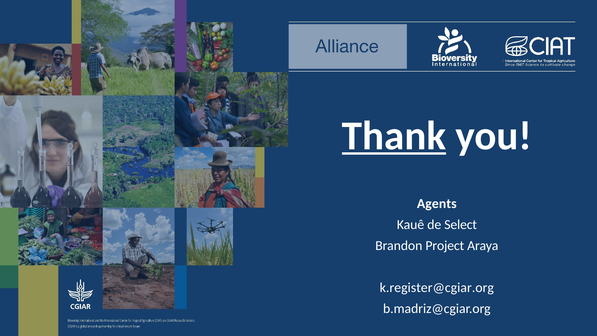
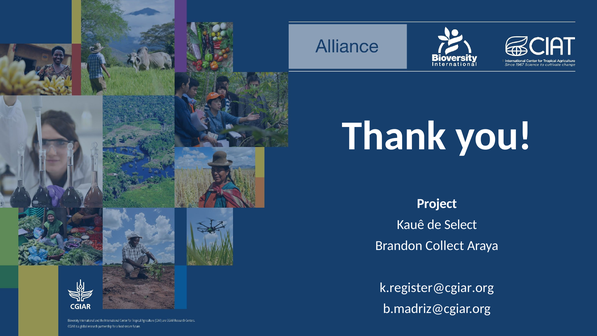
Thank underline: present -> none (394, 136)
Agents: Agents -> Project (437, 203)
Project: Project -> Collect (445, 245)
